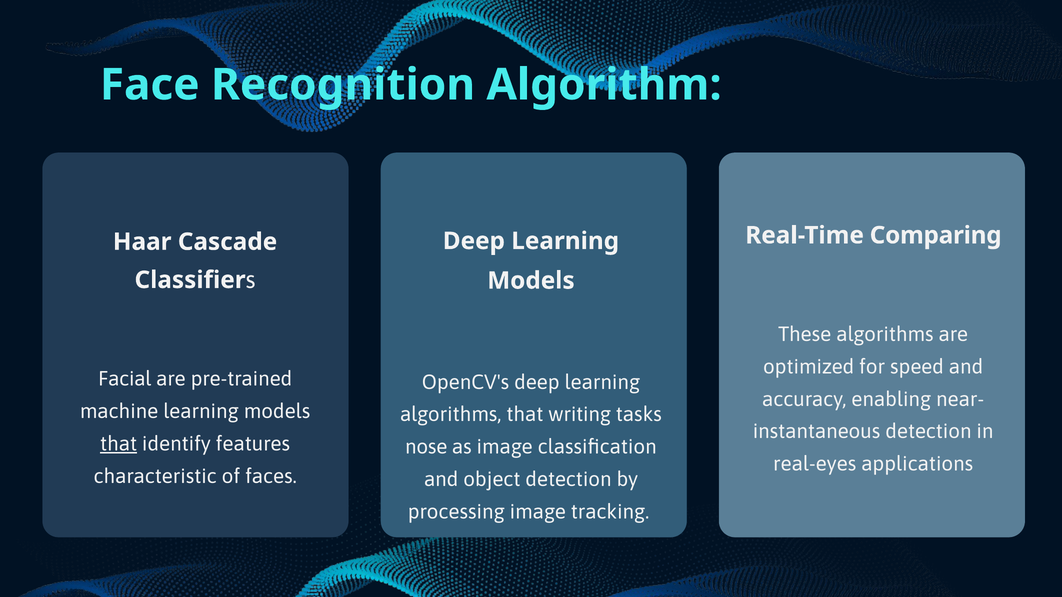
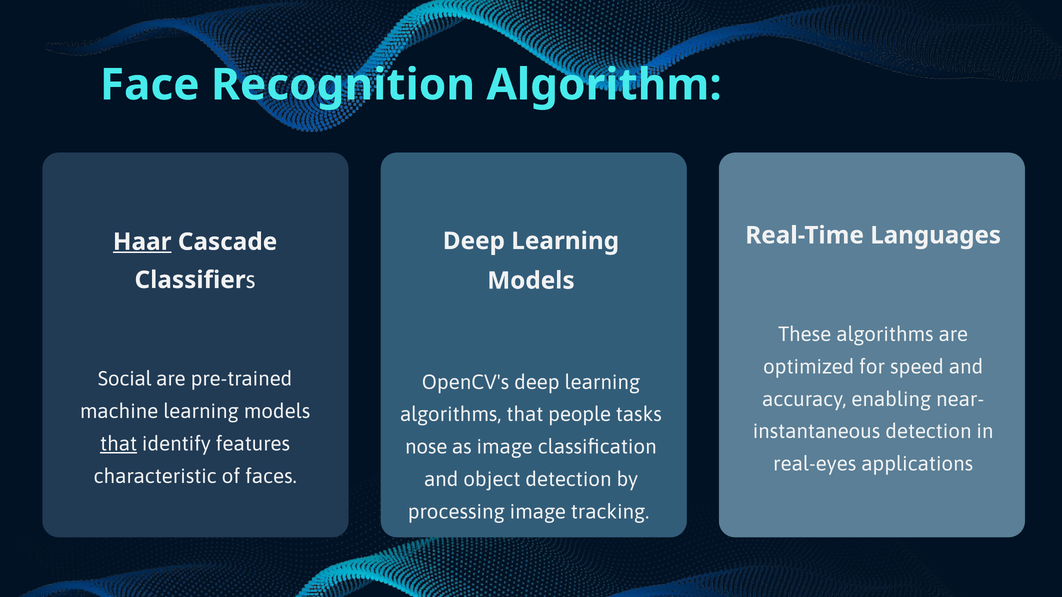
Comparing: Comparing -> Languages (936, 235)
Haar underline: none -> present (142, 242)
Facial: Facial -> Social (125, 379)
writing: writing -> people (580, 415)
